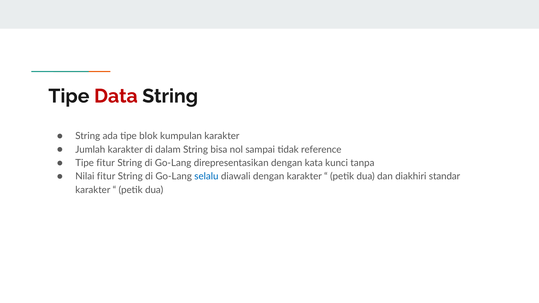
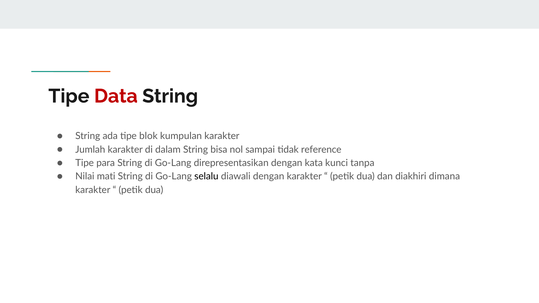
Tipe fitur: fitur -> para (106, 163)
Nilai fitur: fitur -> mati (106, 177)
selalu colour: blue -> black (206, 177)
standar: standar -> dimana (444, 177)
